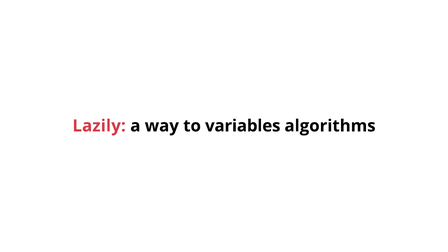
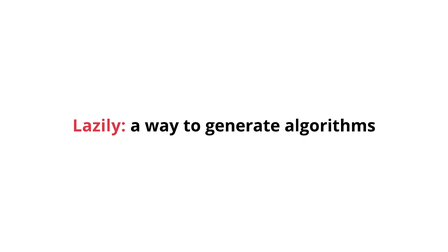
variables: variables -> generate (243, 126)
